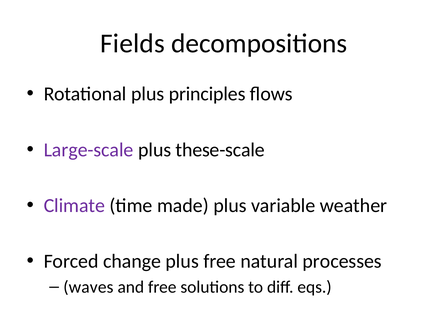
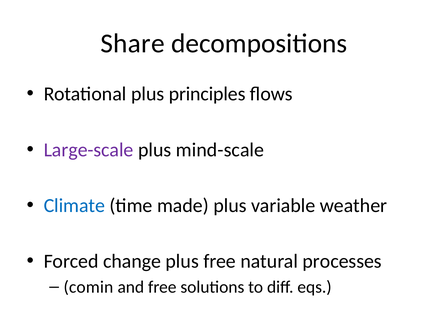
Fields: Fields -> Share (132, 43)
these-scale: these-scale -> mind-scale (220, 150)
Climate colour: purple -> blue (74, 206)
waves: waves -> comin (88, 287)
